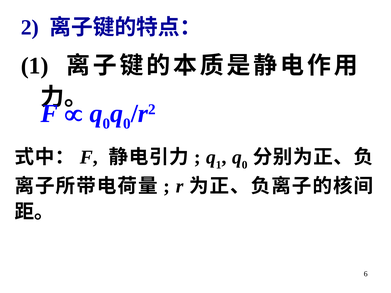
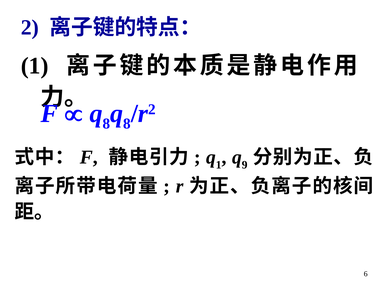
0: 0 -> 8 (106, 124)
0: 0 -> 8 (127, 124)
0: 0 -> 9 (245, 165)
